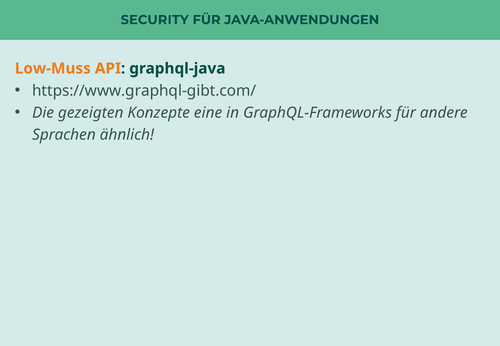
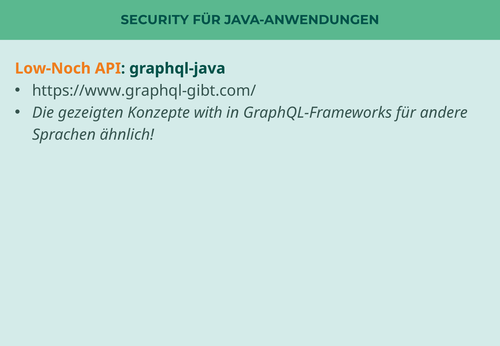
Low-Muss: Low-Muss -> Low-Noch (53, 69)
eine: eine -> with (208, 113)
